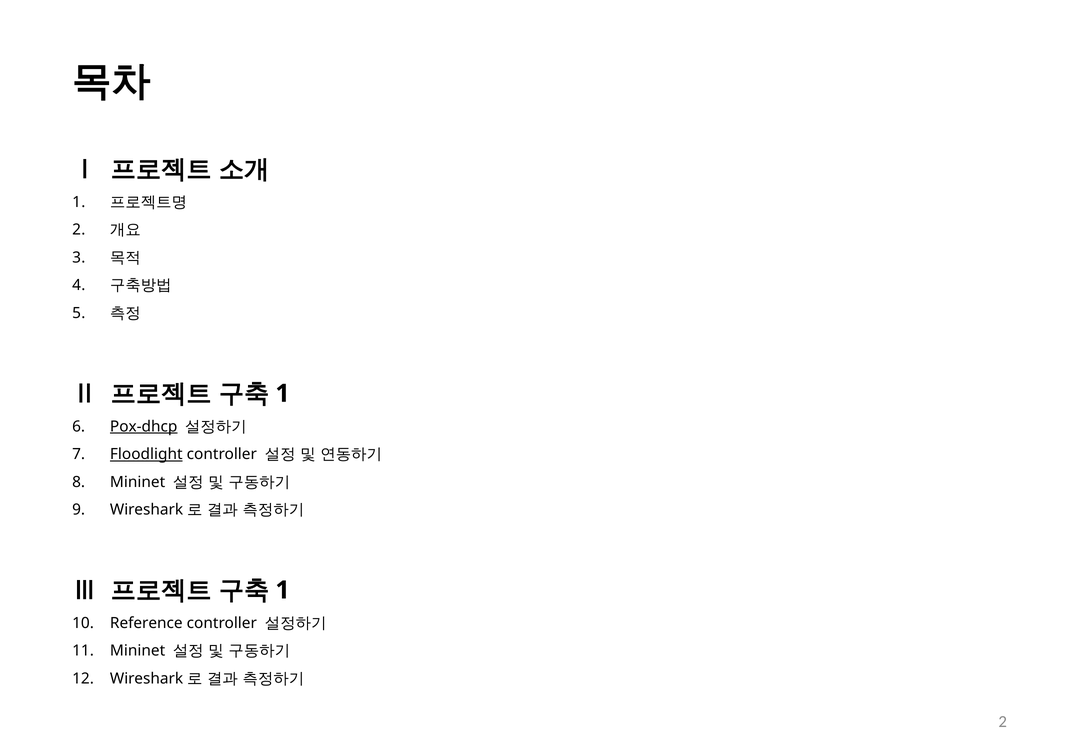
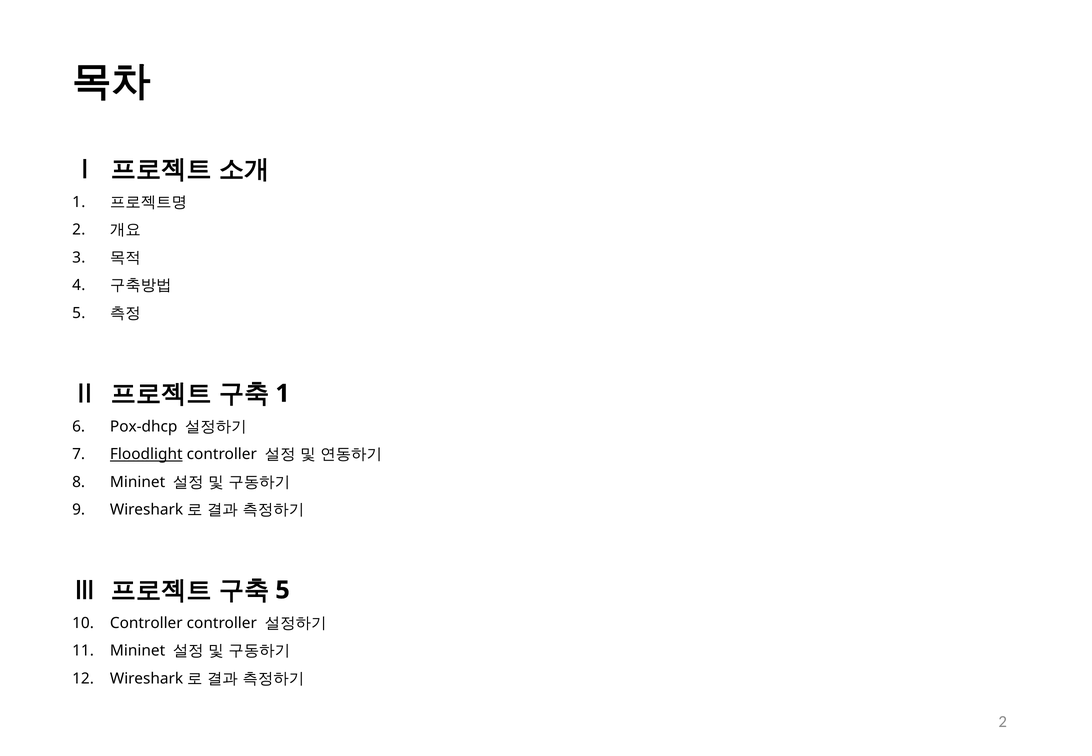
Pox-dhcp underline: present -> none (144, 426)
1: 1 -> 5 (283, 590)
Reference: Reference -> Controller (146, 623)
